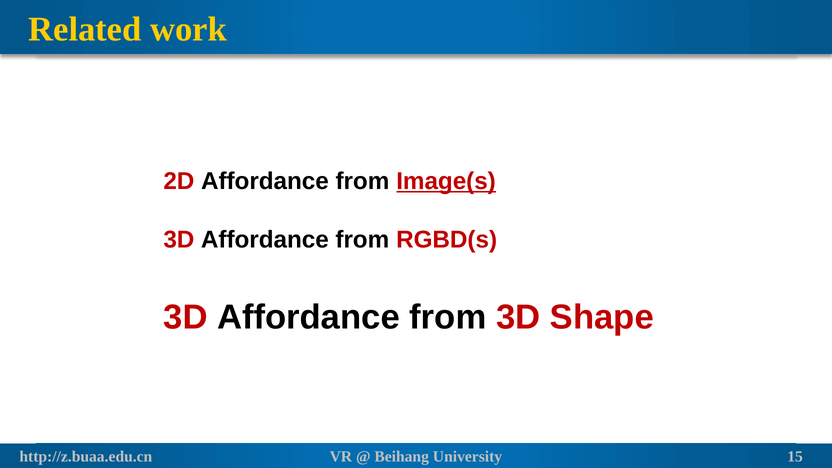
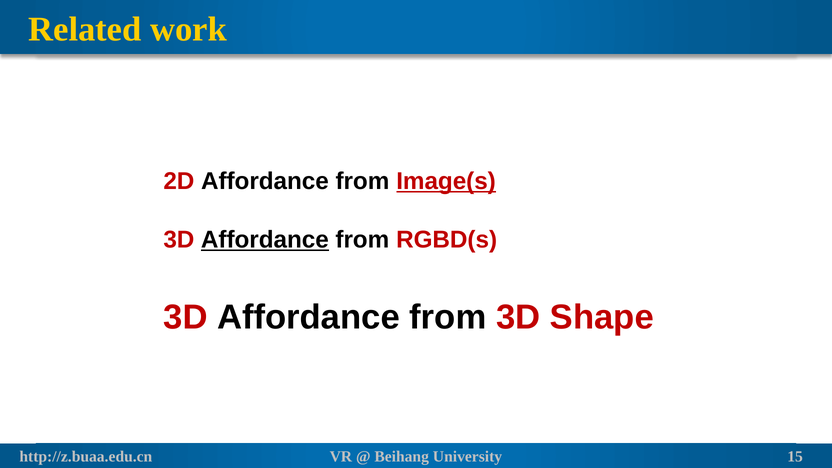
Affordance underline: none -> present (265, 240)
